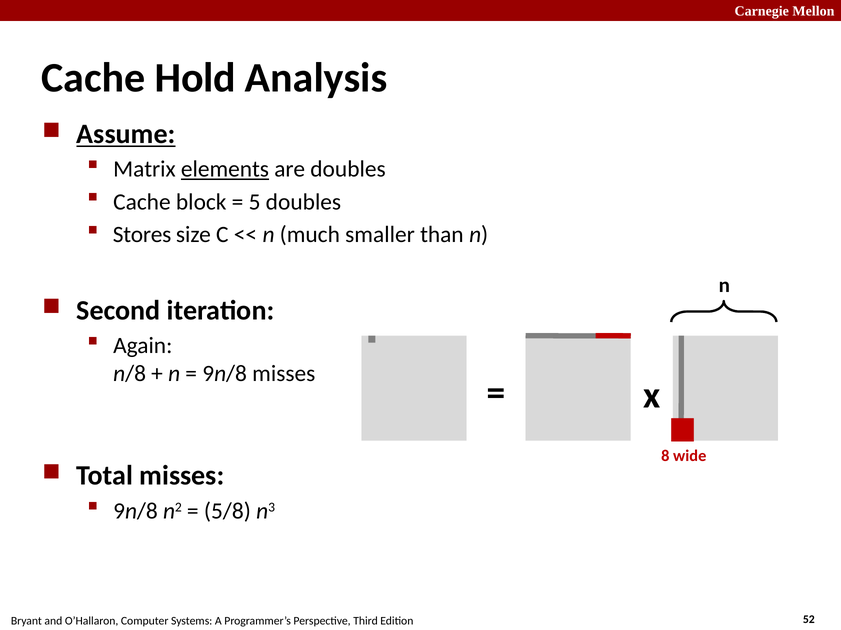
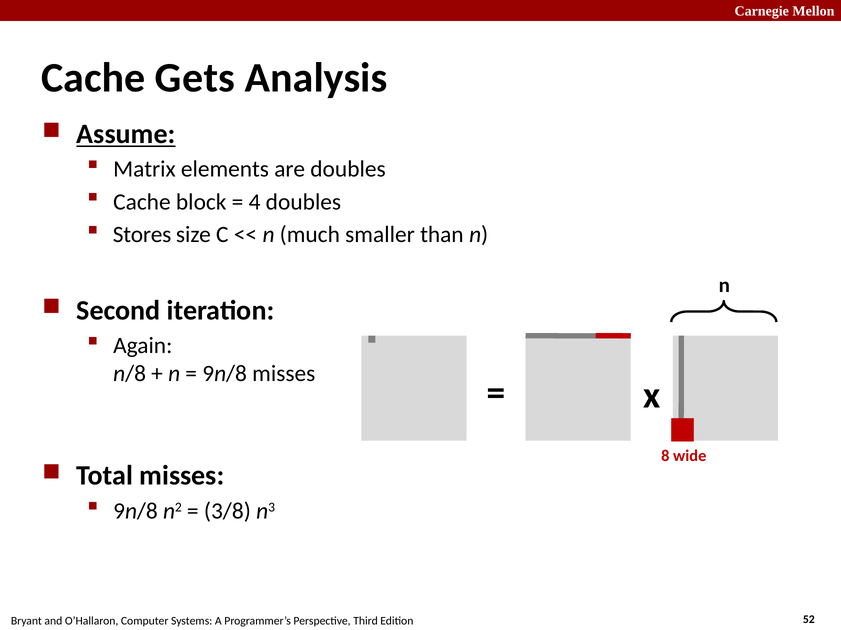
Hold: Hold -> Gets (195, 78)
elements underline: present -> none (225, 169)
5: 5 -> 4 (255, 202)
5/8: 5/8 -> 3/8 (227, 511)
